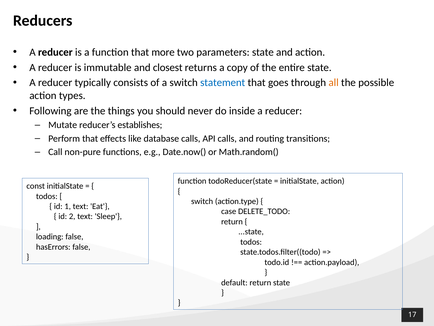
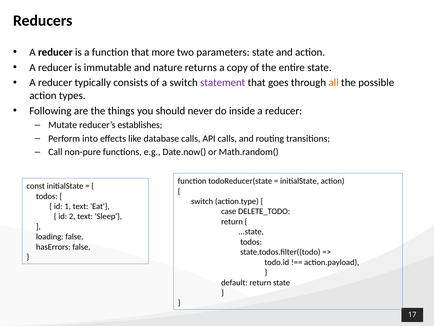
closest: closest -> nature (168, 67)
statement colour: blue -> purple (223, 83)
Perform that: that -> into (90, 138)
